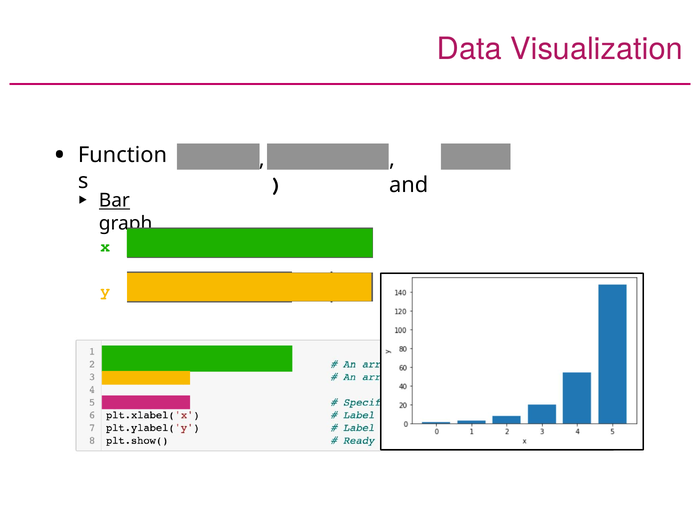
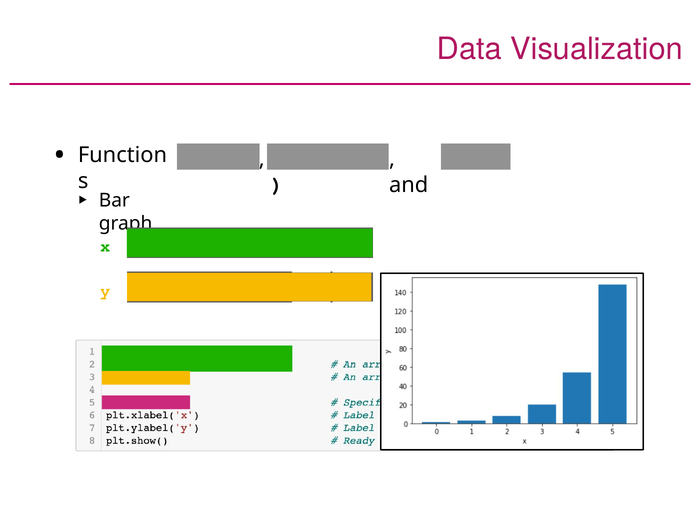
Bar underline: present -> none (114, 201)
